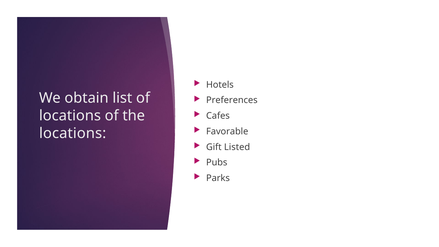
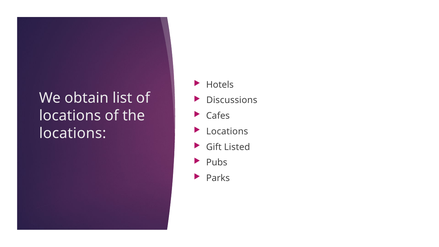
Preferences: Preferences -> Discussions (232, 100)
Favorable: Favorable -> Locations (227, 131)
